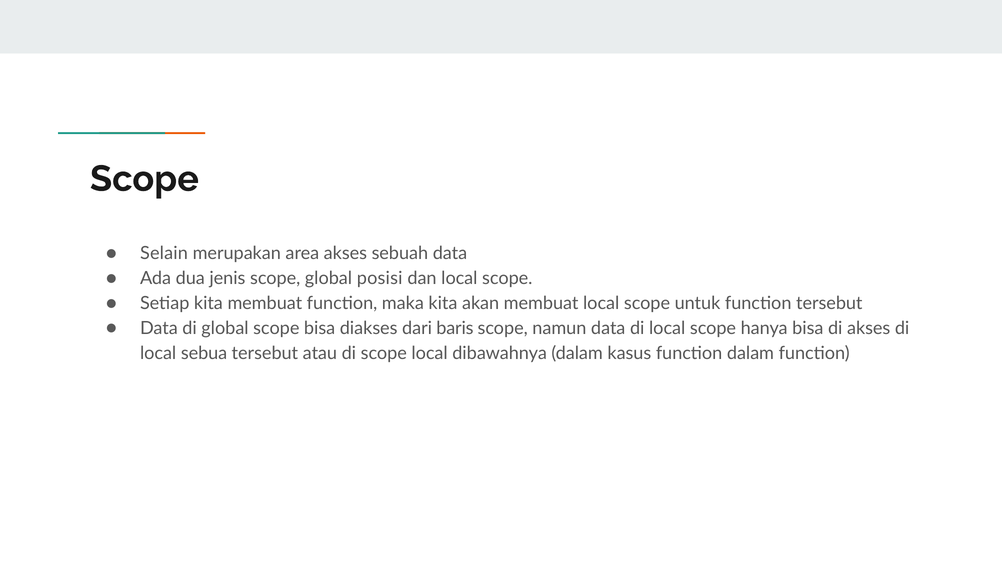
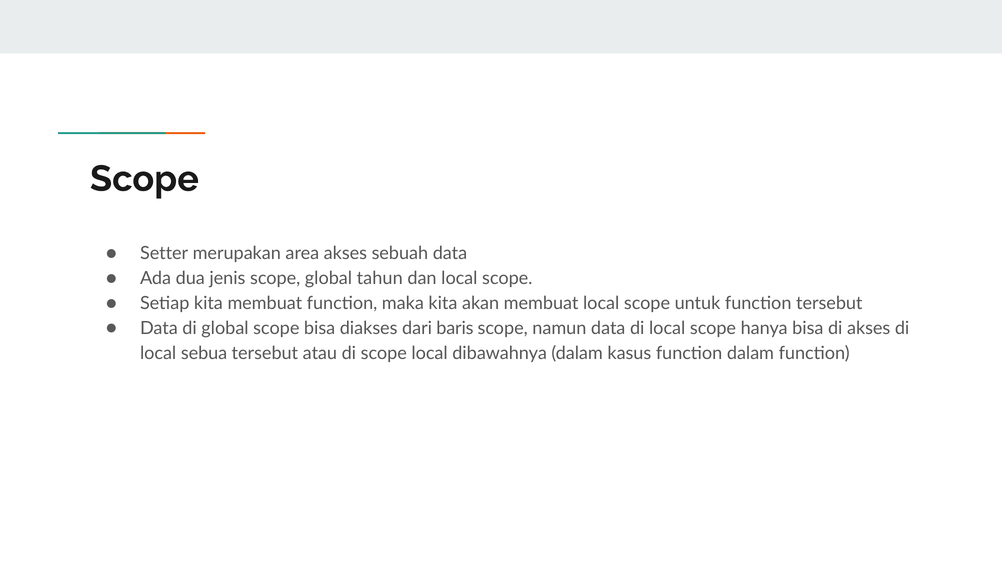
Selain: Selain -> Setter (164, 253)
posisi: posisi -> tahun (380, 278)
